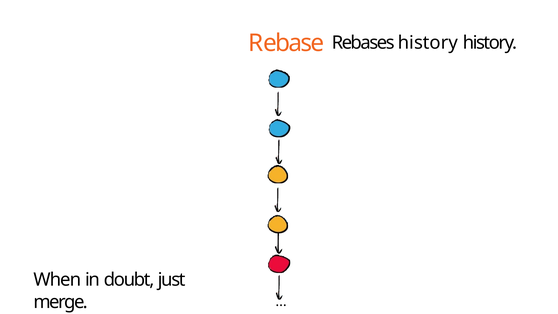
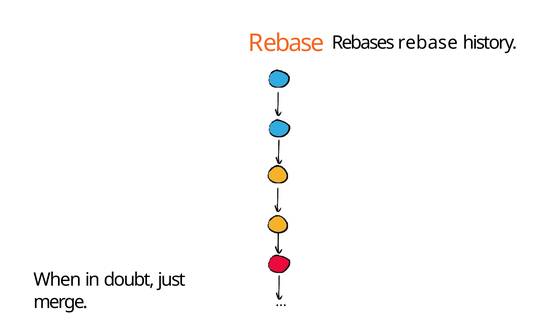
Rebases history: history -> rebase (428, 43)
